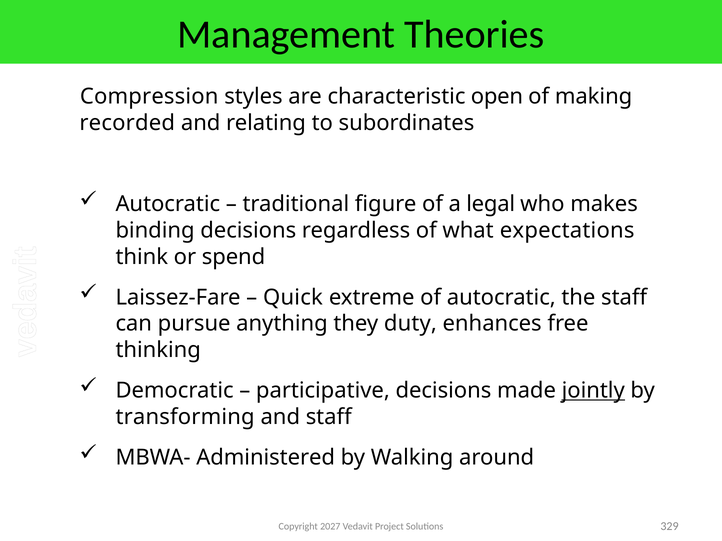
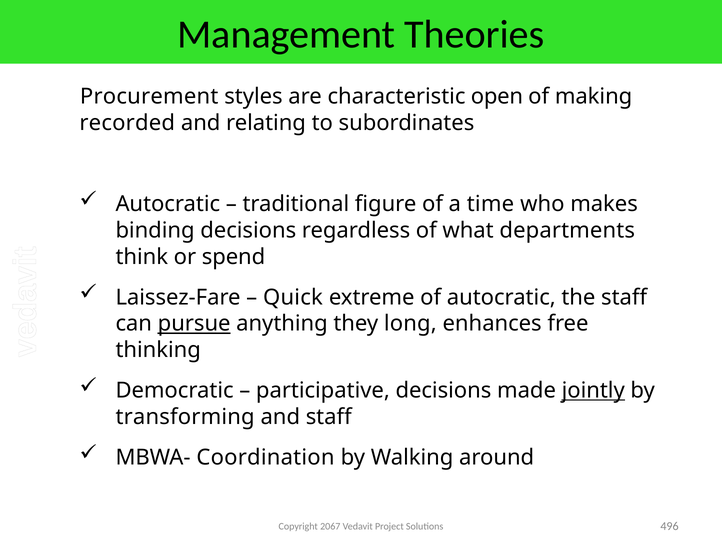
Compression: Compression -> Procurement (149, 97)
legal: legal -> time (490, 204)
expectations: expectations -> departments (567, 231)
pursue underline: none -> present (194, 324)
duty: duty -> long (410, 324)
Administered: Administered -> Coordination (266, 458)
2027: 2027 -> 2067 (330, 527)
329: 329 -> 496 (670, 527)
